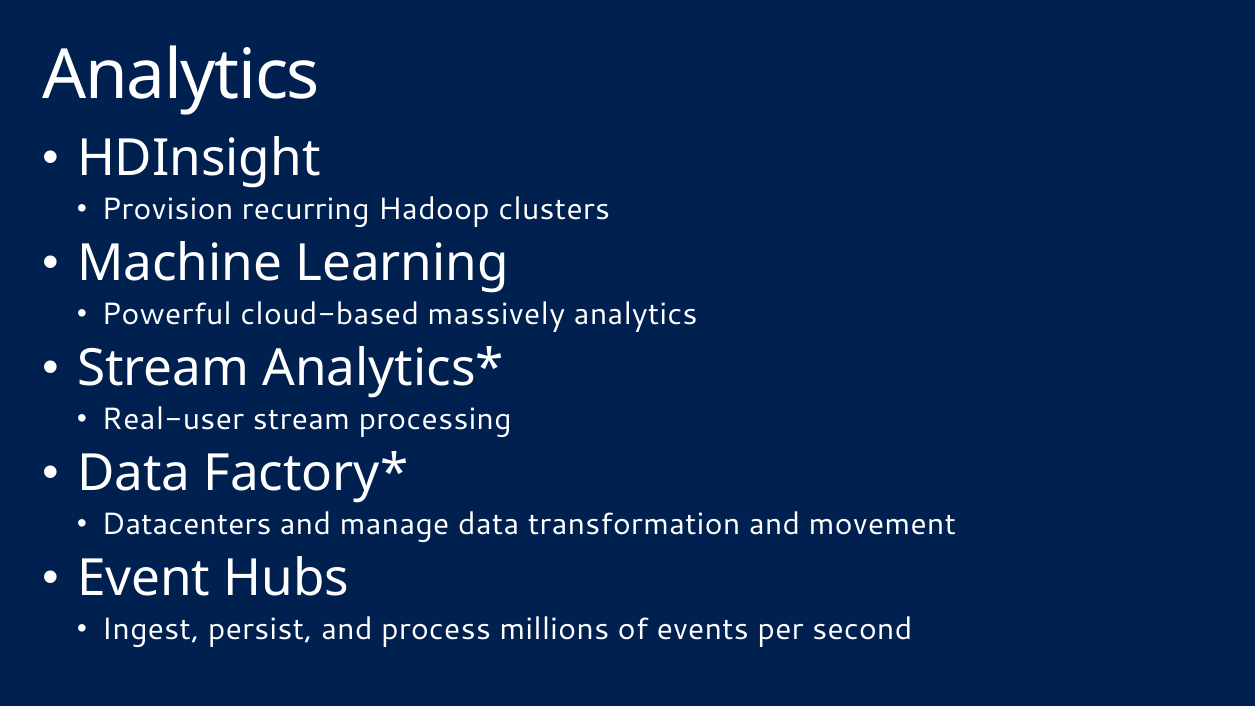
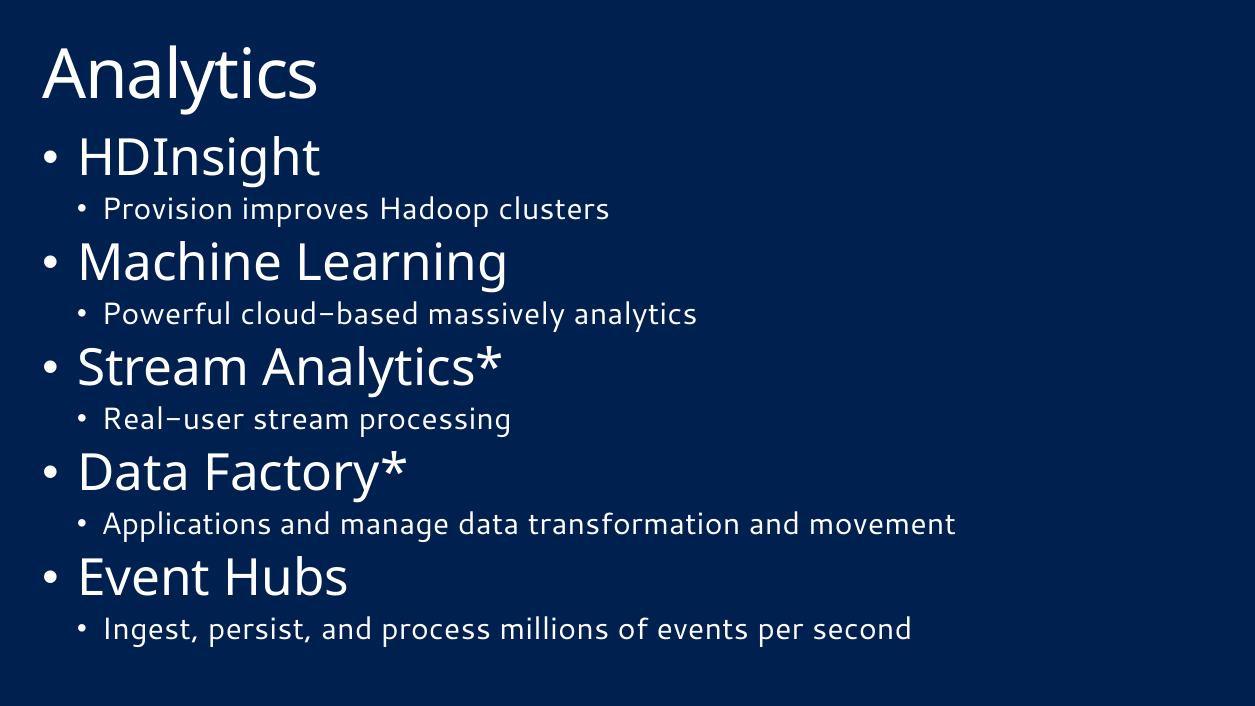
recurring: recurring -> improves (306, 210)
Datacenters: Datacenters -> Applications (187, 524)
